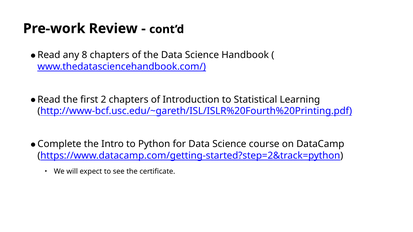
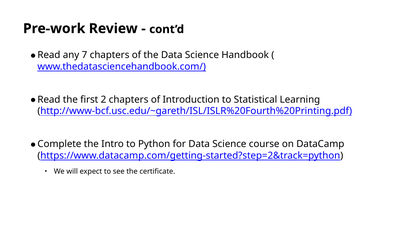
8: 8 -> 7 (85, 55)
